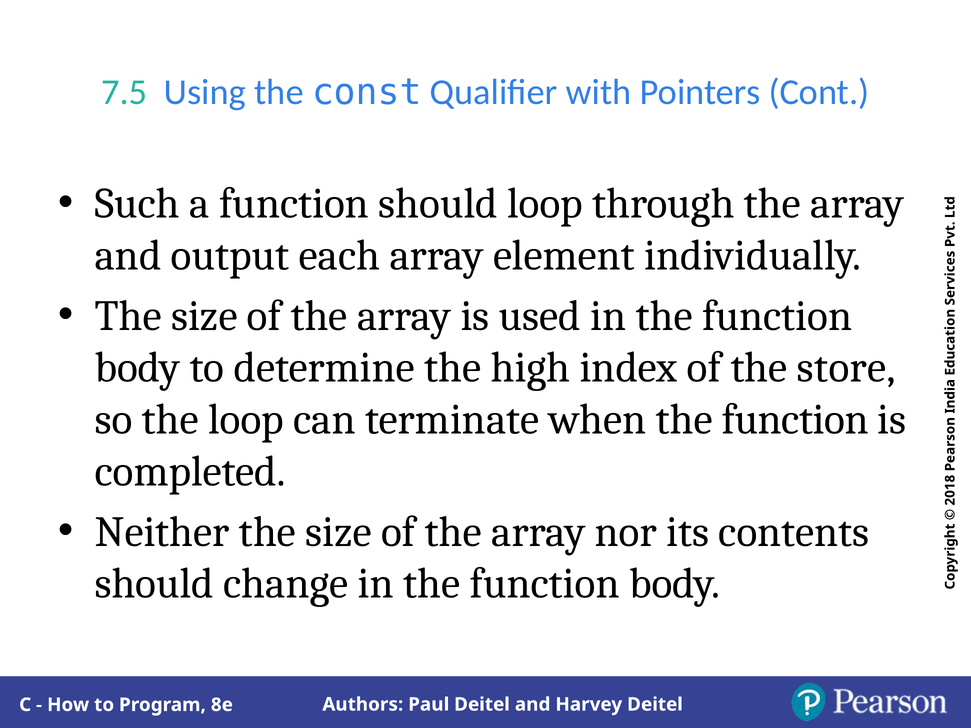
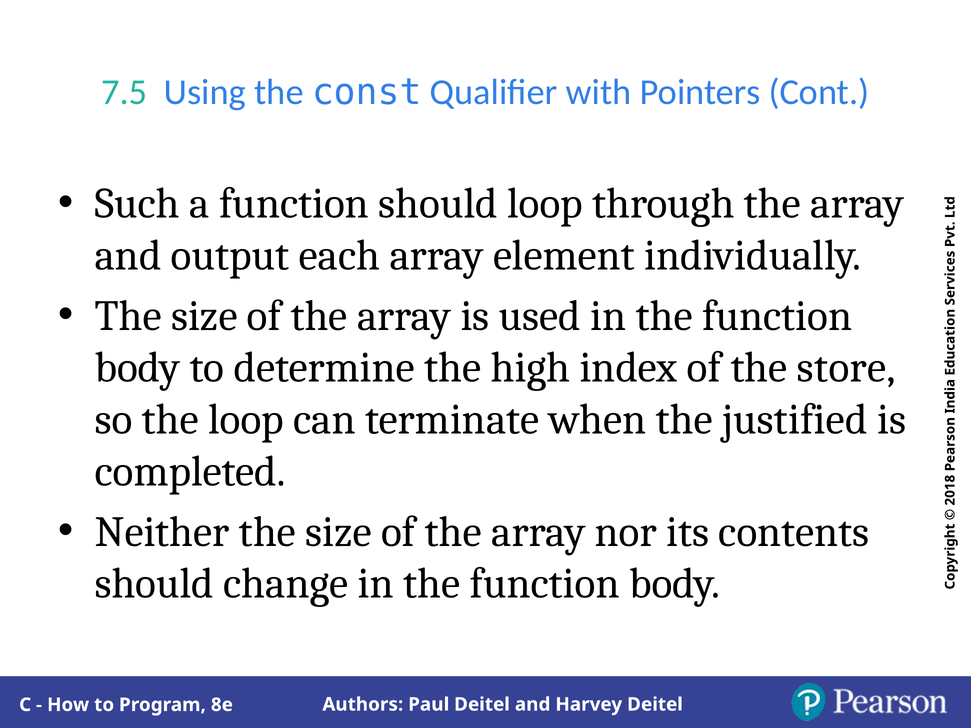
when the function: function -> justified (795, 420)
